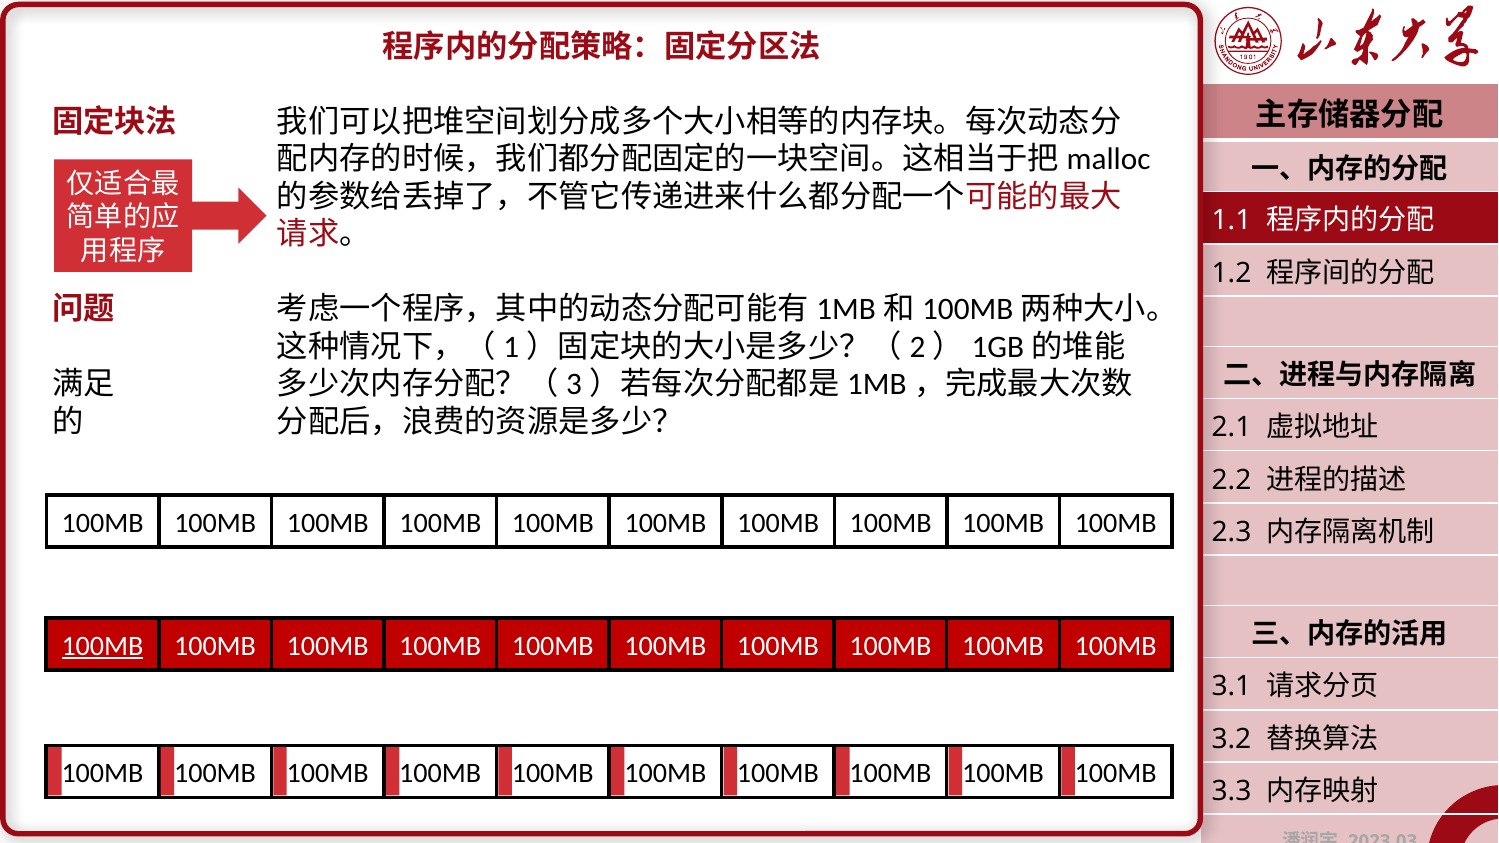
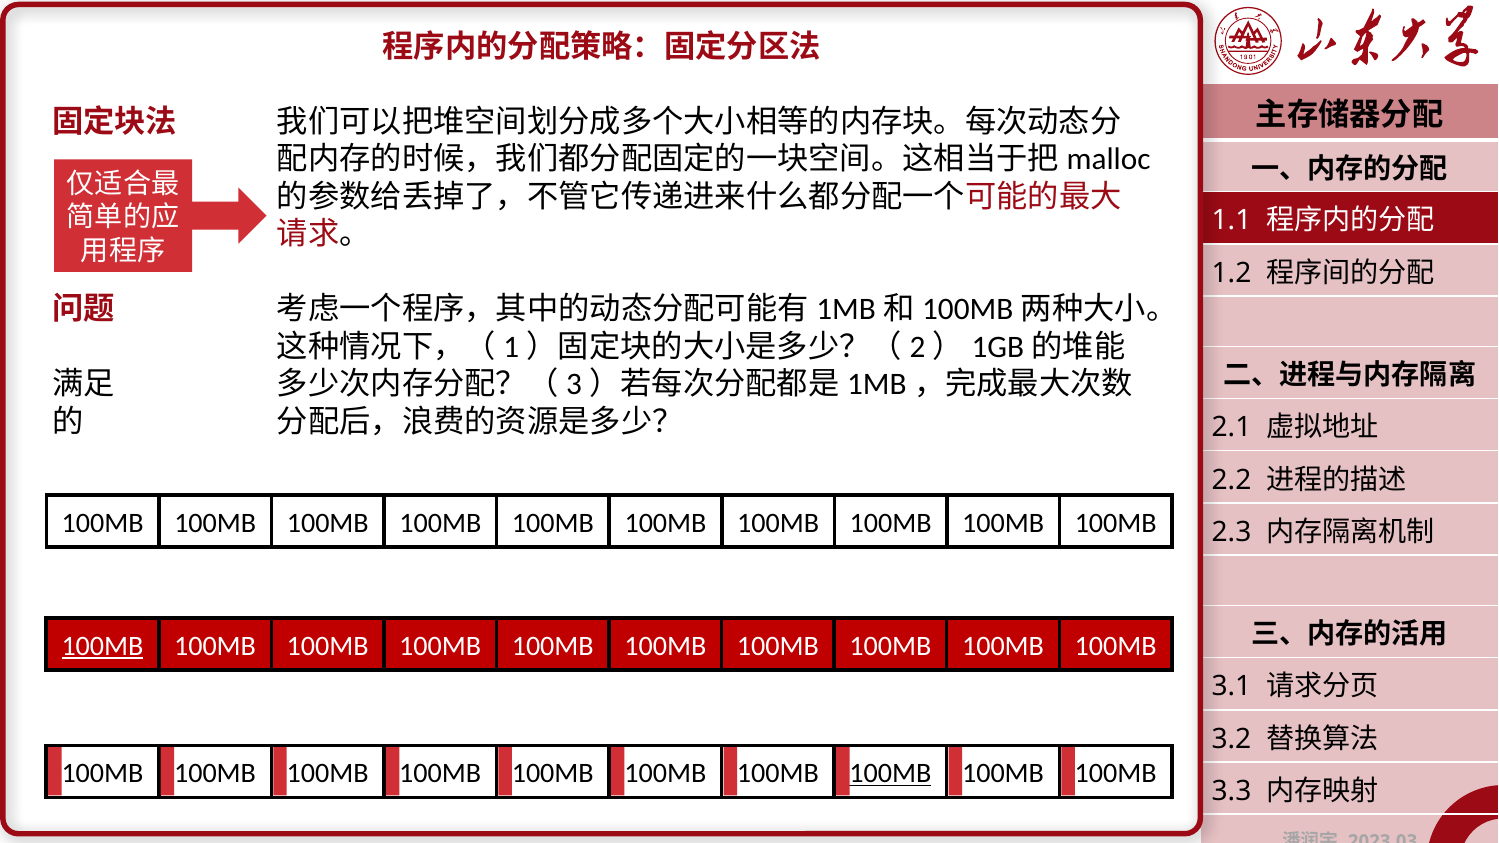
100MB underline: none -> present (890, 773)
